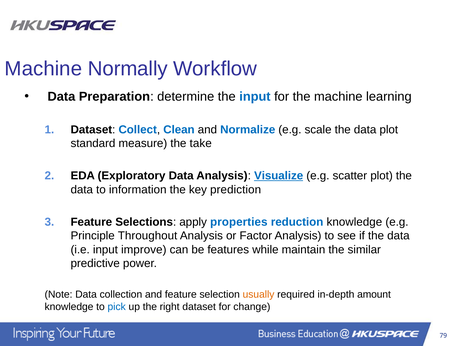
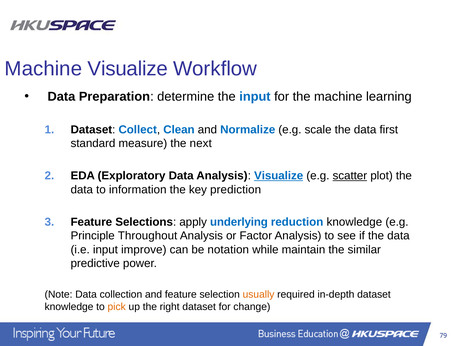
Machine Normally: Normally -> Visualize (128, 69)
data plot: plot -> first (389, 130)
take: take -> next (201, 143)
scatter underline: none -> present (350, 176)
properties: properties -> underlying (239, 222)
features: features -> notation (228, 249)
in-depth amount: amount -> dataset (374, 294)
pick colour: blue -> orange (117, 307)
